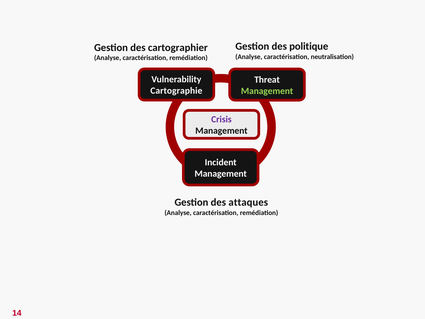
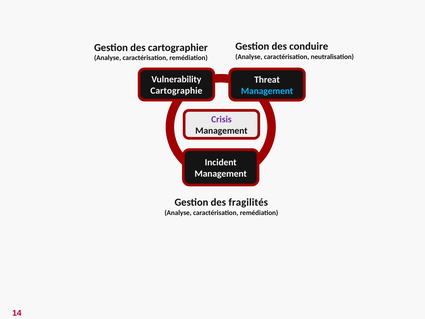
politique: politique -> conduire (309, 46)
Management colour: light green -> light blue (267, 91)
attaques: attaques -> fragilités (248, 202)
